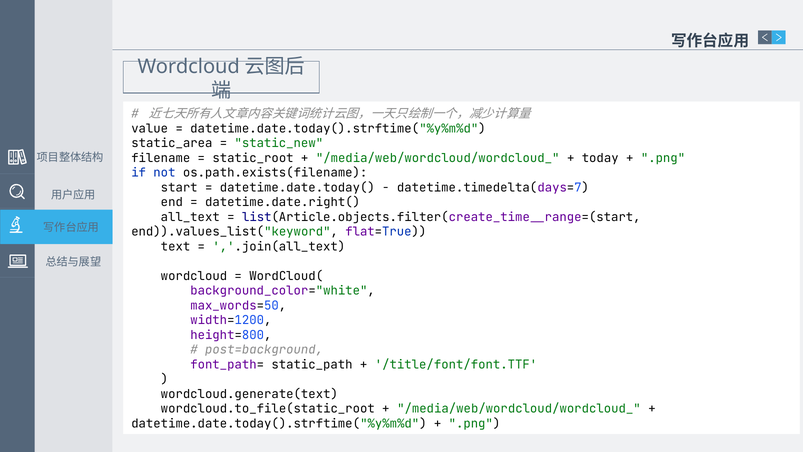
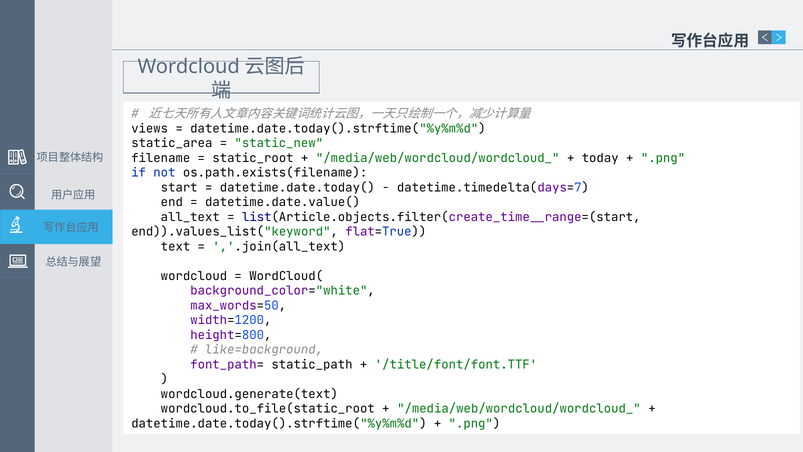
value: value -> views (150, 128)
datetime.date.right(: datetime.date.right( -> datetime.date.value( (283, 202)
post=background: post=background -> like=background (264, 349)
